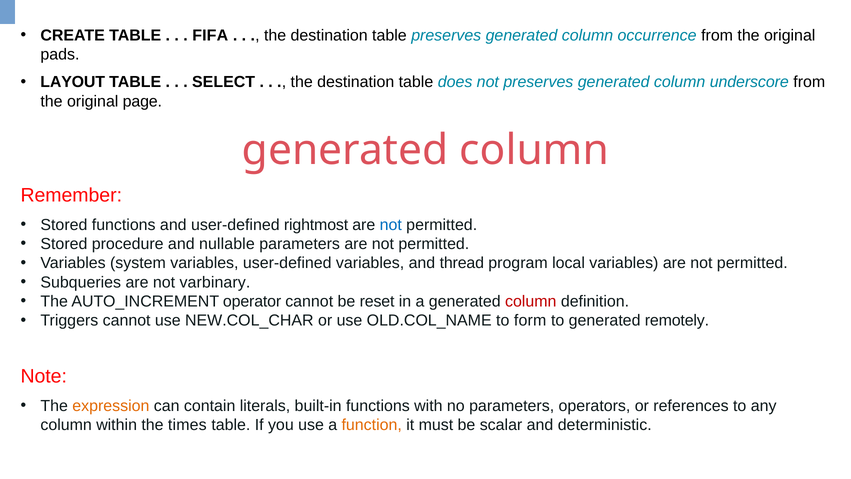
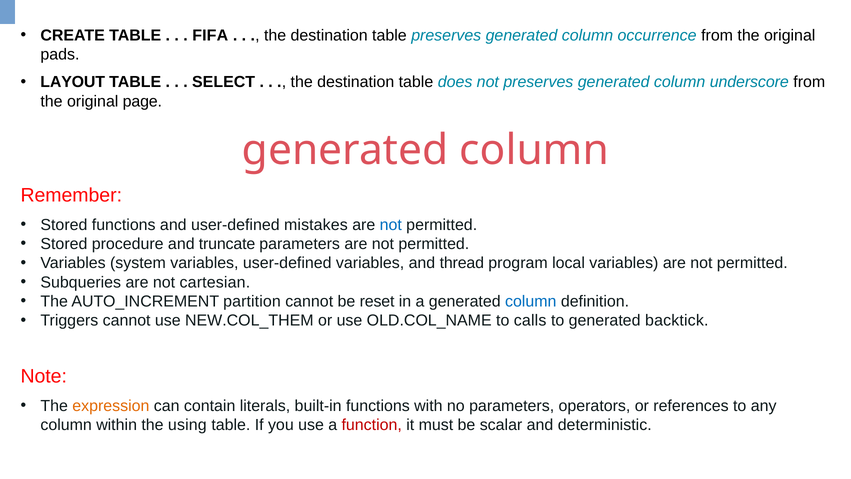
rightmost: rightmost -> mistakes (316, 225)
nullable: nullable -> truncate (227, 244)
varbinary: varbinary -> cartesian (215, 282)
operator: operator -> partition (252, 301)
column colour: red -> blue (531, 301)
NEW.COL_CHAR: NEW.COL_CHAR -> NEW.COL_THEM (249, 320)
form: form -> calls (530, 320)
remotely: remotely -> backtick (677, 320)
times: times -> using (187, 425)
function colour: orange -> red (372, 425)
